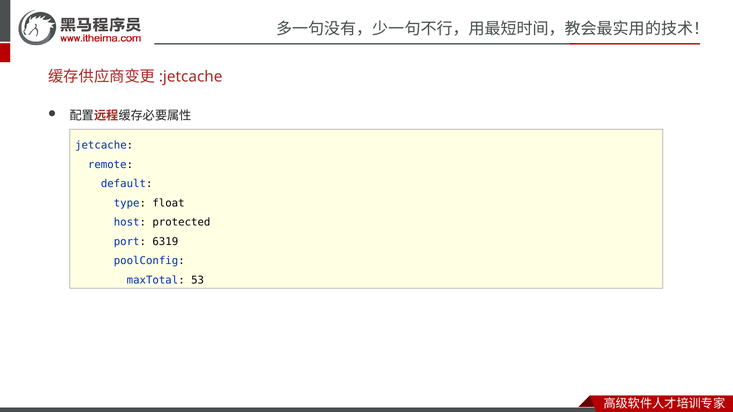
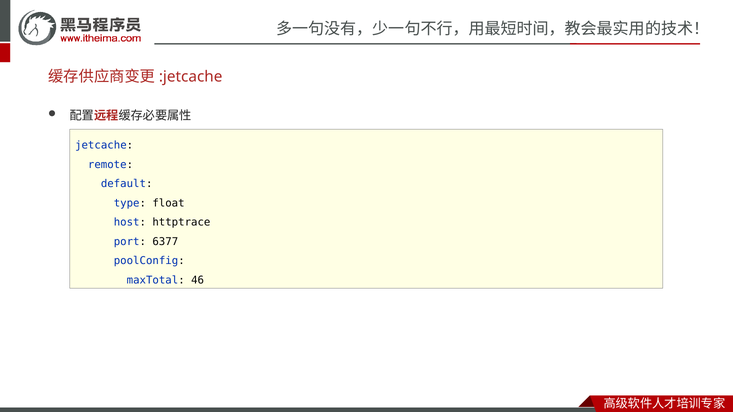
protected: protected -> httptrace (181, 222)
6319: 6319 -> 6377 (165, 242)
53: 53 -> 46 (198, 280)
